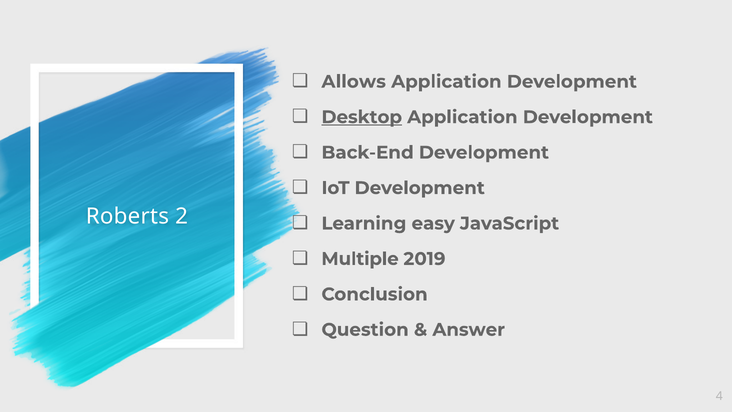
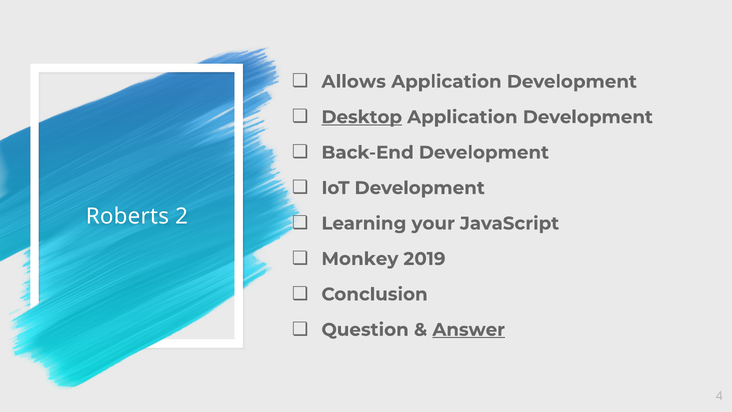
easy: easy -> your (433, 223)
Multiple: Multiple -> Monkey (360, 259)
Answer underline: none -> present (469, 330)
